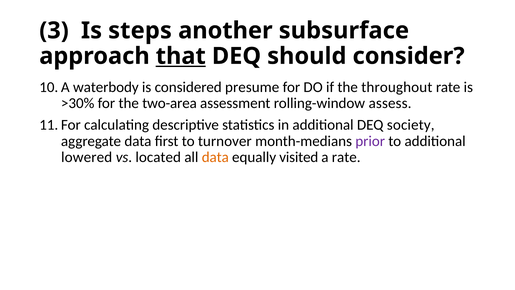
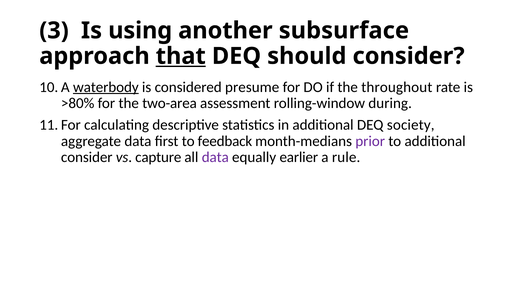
steps: steps -> using (140, 31)
waterbody underline: none -> present (106, 87)
>30%: >30% -> >80% (78, 103)
assess: assess -> during (390, 103)
turnover: turnover -> feedback (225, 141)
lowered: lowered -> consider (87, 157)
located: located -> capture (158, 157)
data colour: orange -> purple (215, 157)
visited: visited -> earlier (299, 157)
a rate: rate -> rule (346, 157)
